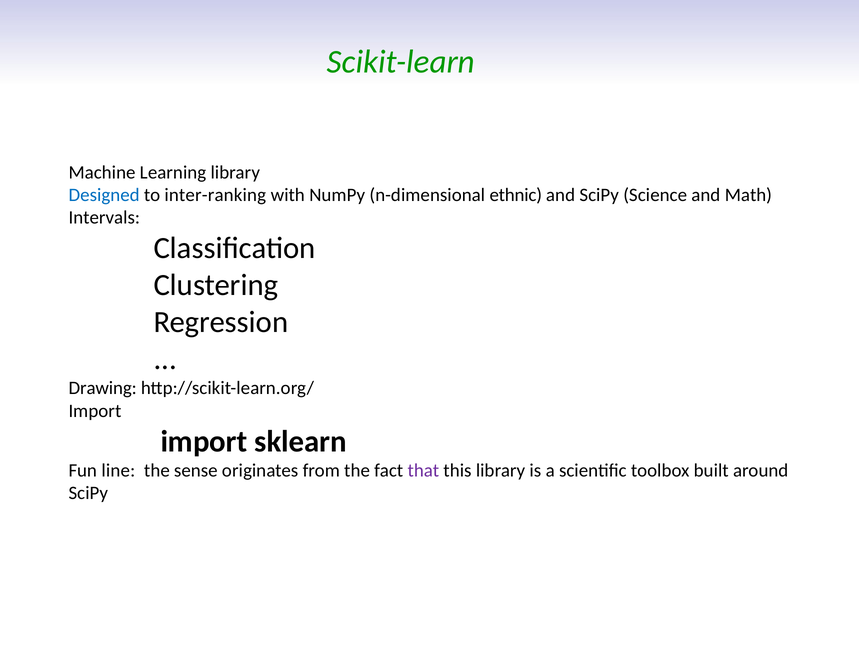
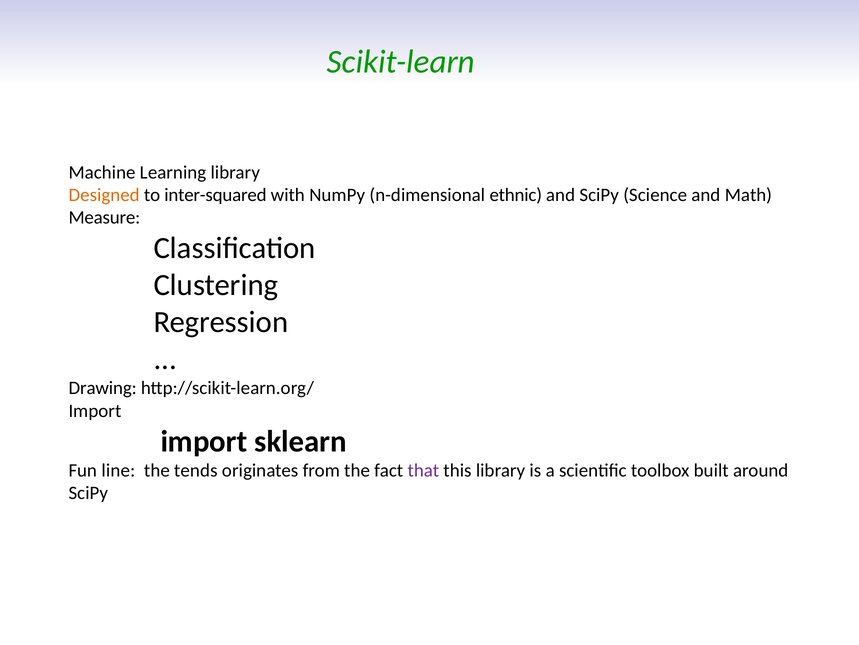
Designed colour: blue -> orange (104, 195)
inter-ranking: inter-ranking -> inter-squared (215, 195)
Intervals: Intervals -> Measure (104, 218)
sense: sense -> tends (196, 470)
